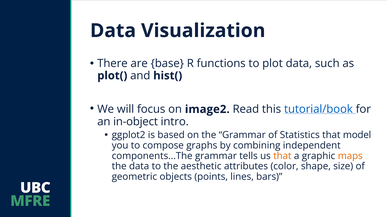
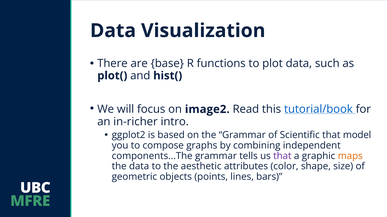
in-object: in-object -> in-richer (136, 122)
Statistics: Statistics -> Scientific (300, 135)
that colour: orange -> purple (282, 156)
